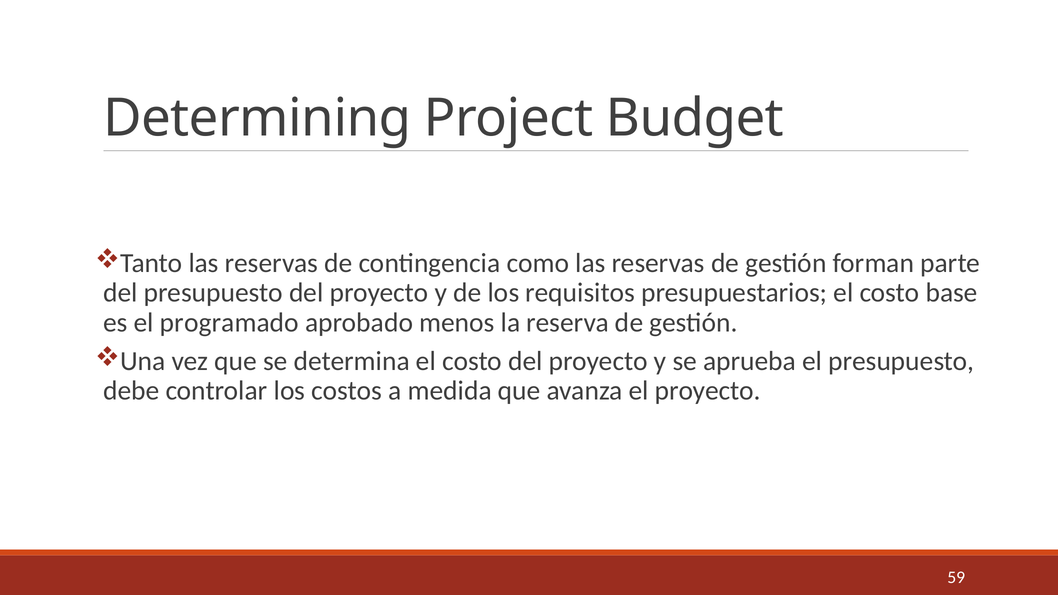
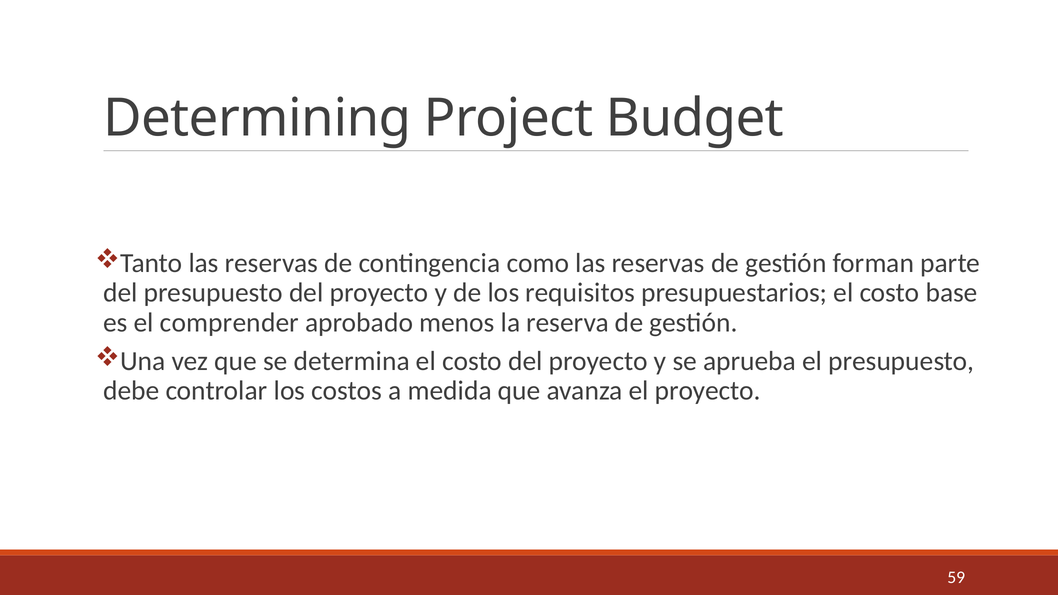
programado: programado -> comprender (229, 323)
